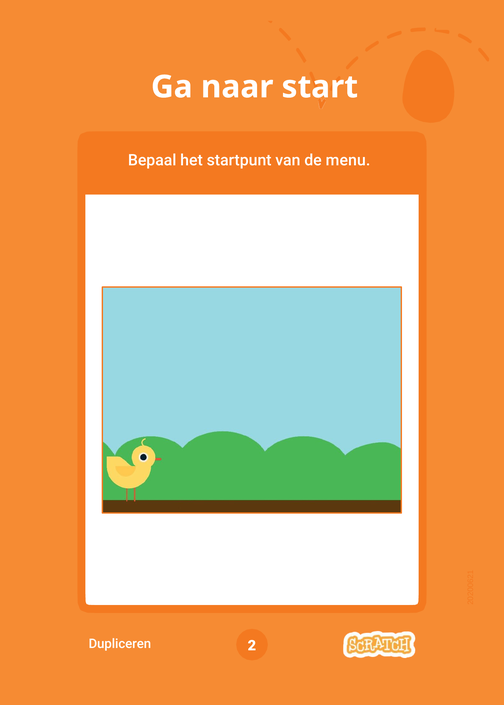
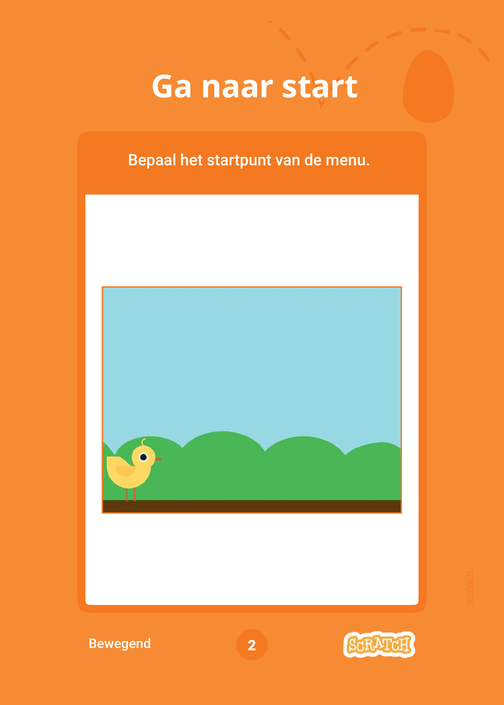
Dupliceren: Dupliceren -> Bewegend (120, 645)
